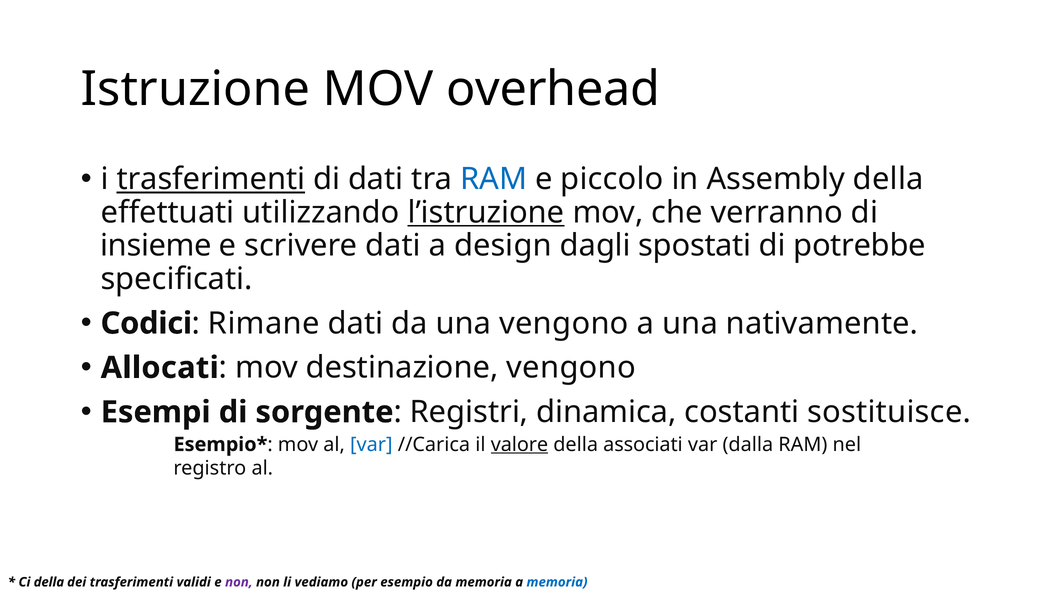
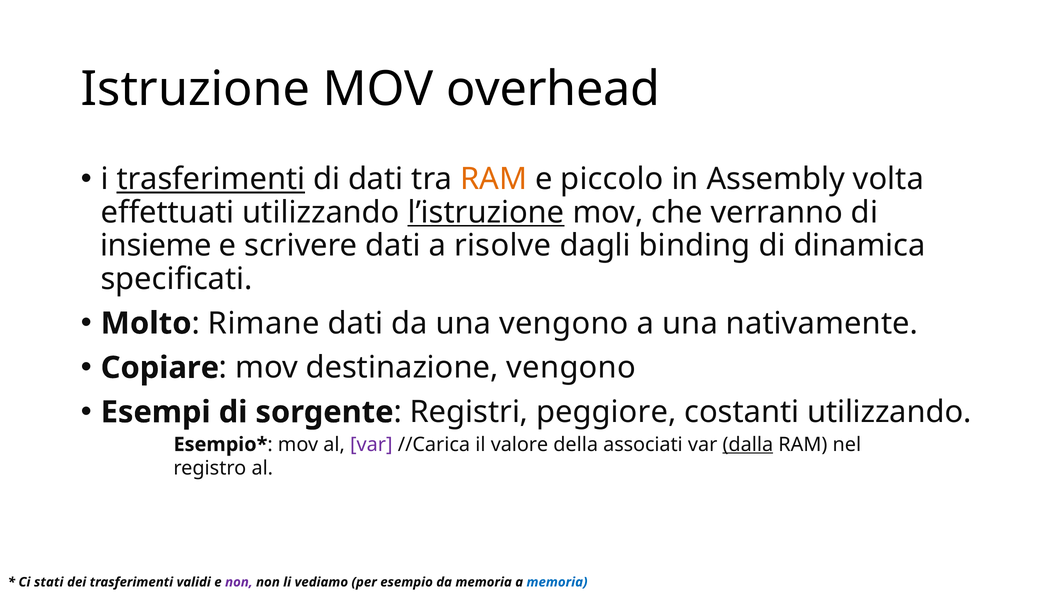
RAM colour: blue -> orange (494, 179)
Assembly della: della -> volta (888, 179)
design: design -> risolve (503, 246)
spostati: spostati -> binding (695, 246)
potrebbe: potrebbe -> dinamica (859, 246)
Codici: Codici -> Molto (146, 324)
Allocati: Allocati -> Copiare (160, 368)
dinamica: dinamica -> peggiore (606, 412)
costanti sostituisce: sostituisce -> utilizzando (889, 412)
var colour: blue -> purple (371, 445)
valore underline: present -> none (519, 445)
dalla underline: none -> present (748, 445)
Ci della: della -> stati (49, 582)
